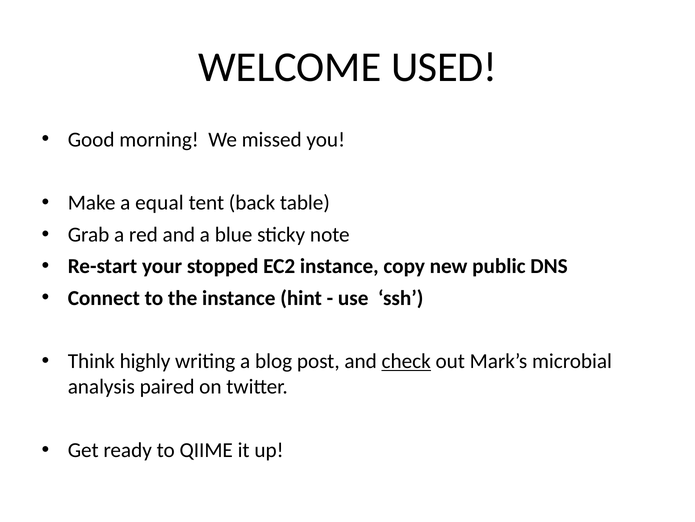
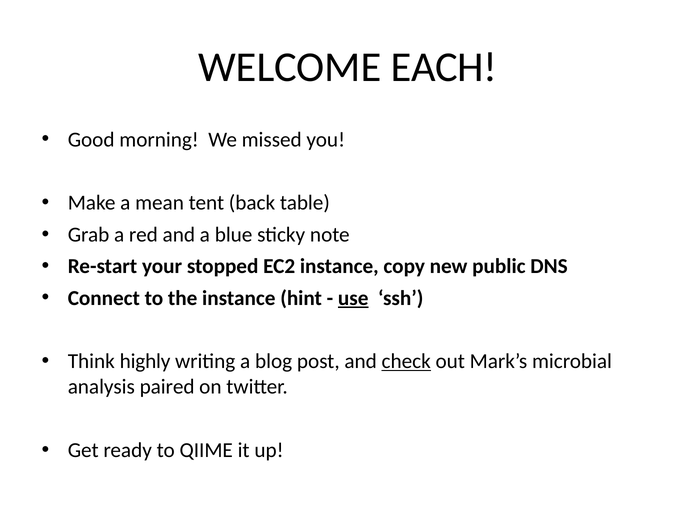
USED: USED -> EACH (444, 67)
equal: equal -> mean (160, 203)
use underline: none -> present (353, 298)
